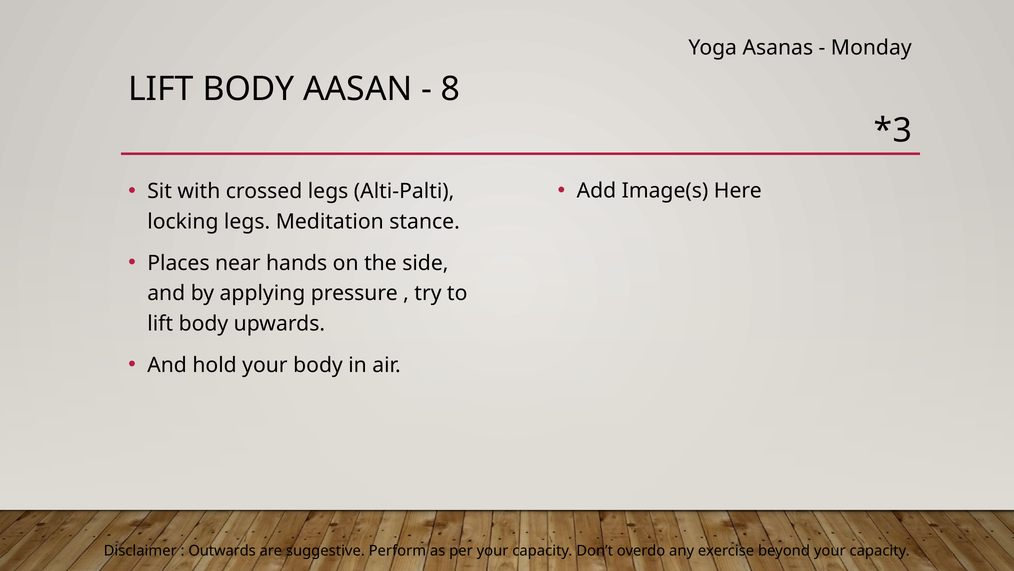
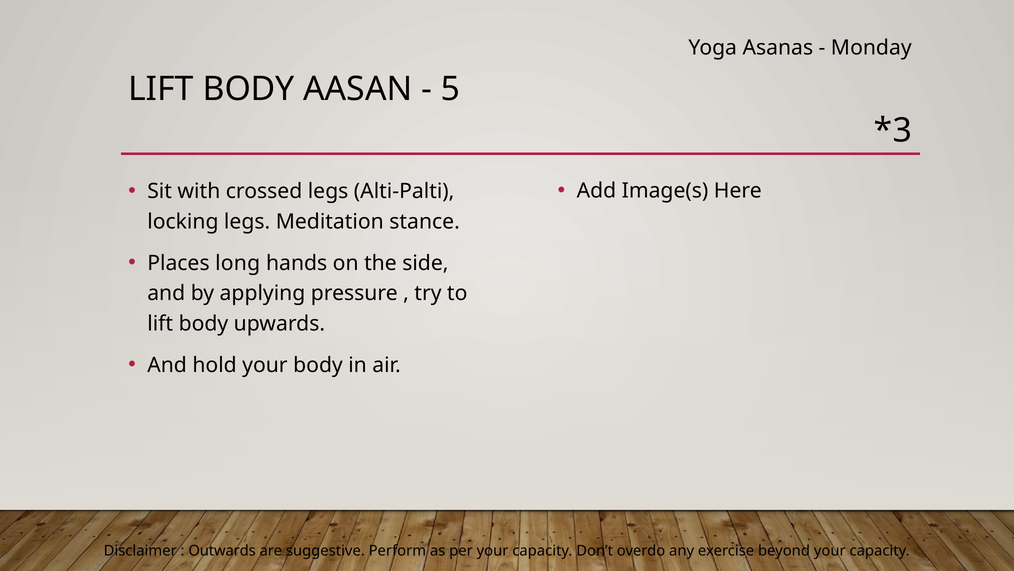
8: 8 -> 5 (450, 89)
near: near -> long (238, 263)
